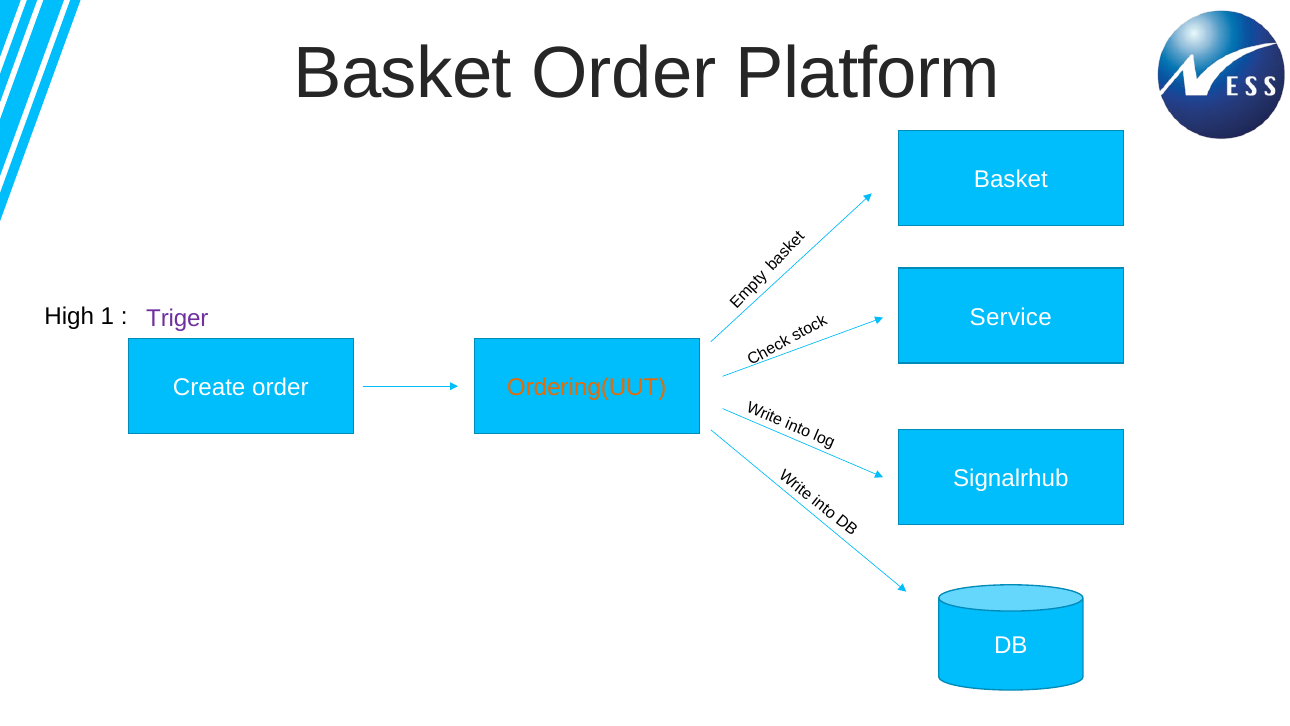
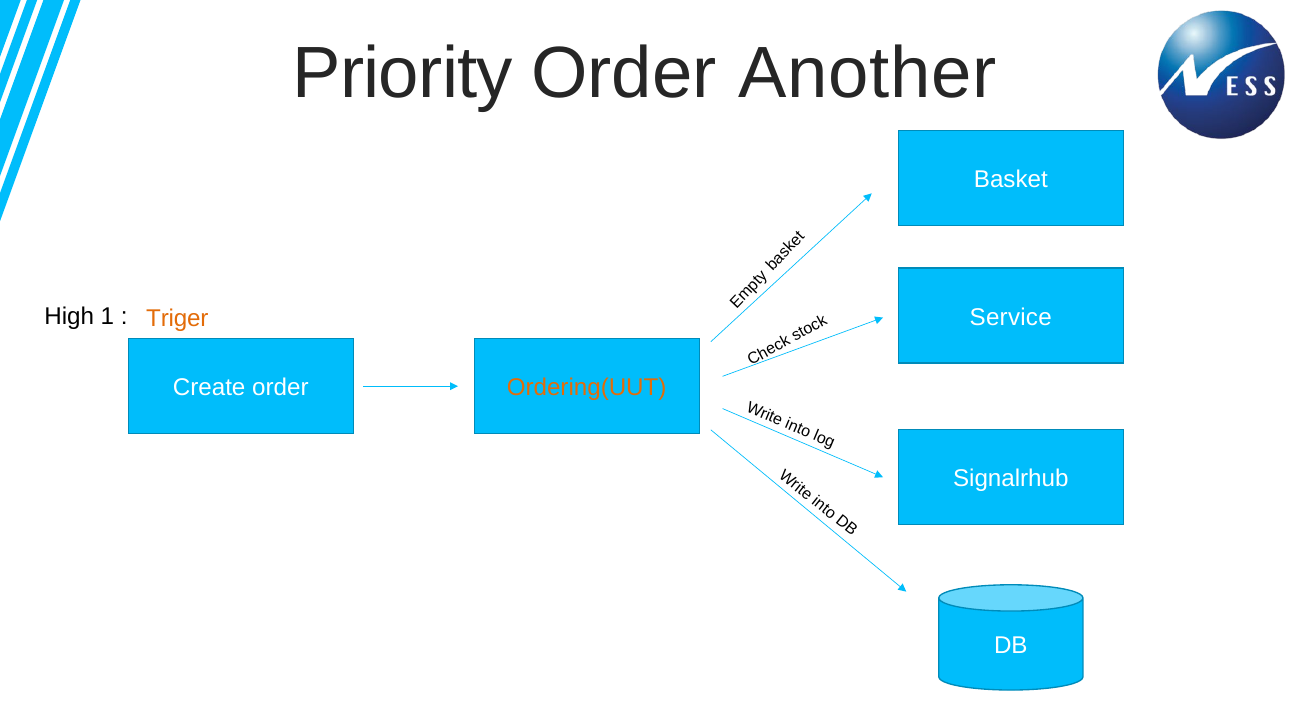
Basket: Basket -> Priority (403, 74)
Platform: Platform -> Another (867, 74)
Triger colour: purple -> orange (177, 319)
